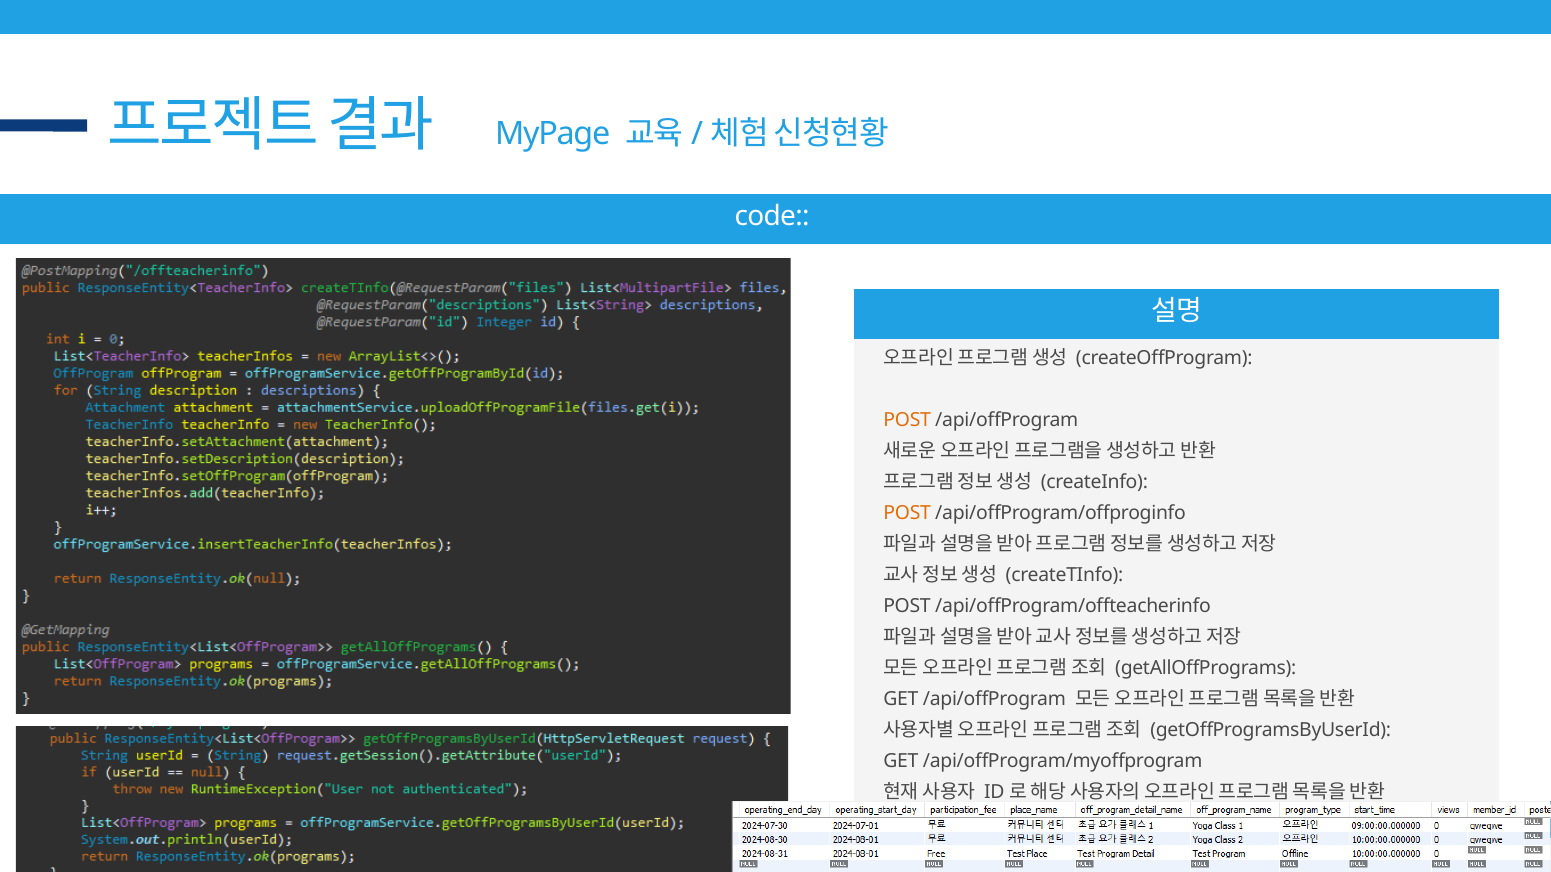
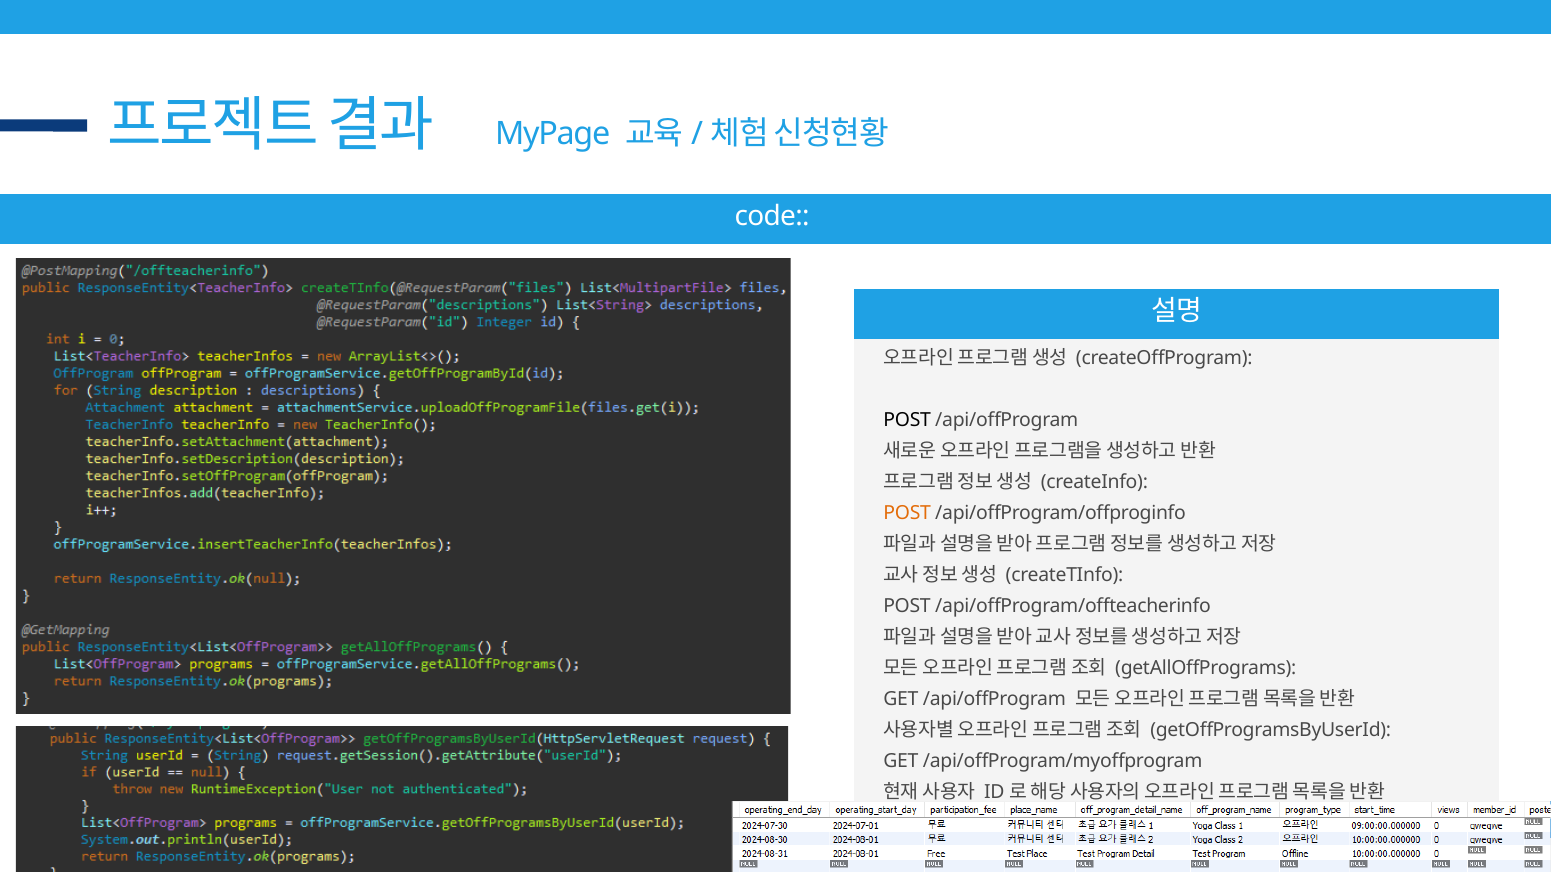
POST colour: orange -> black (907, 420)
